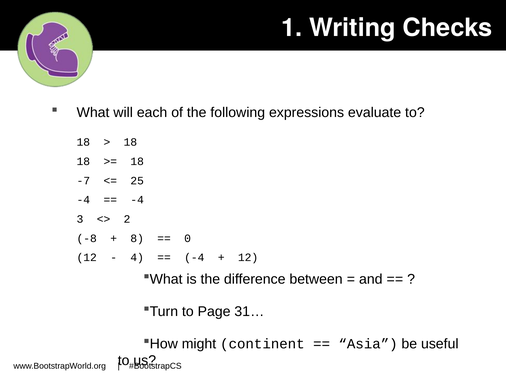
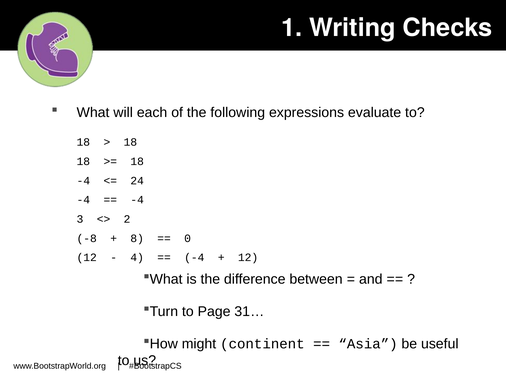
-7: -7 -> -4 (83, 181)
25: 25 -> 24 (137, 181)
